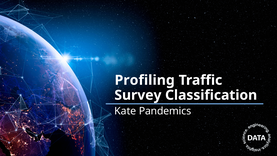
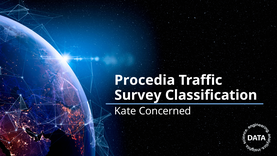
Profiling: Profiling -> Procedia (145, 80)
Pandemics: Pandemics -> Concerned (165, 111)
